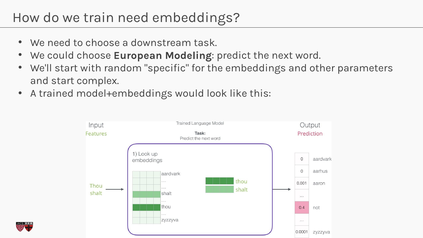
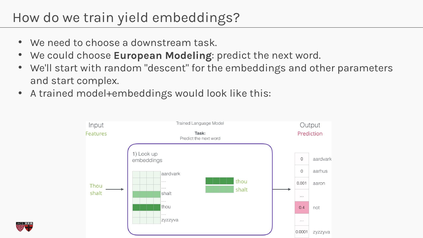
train need: need -> yield (133, 17)
specific: specific -> descent (167, 68)
